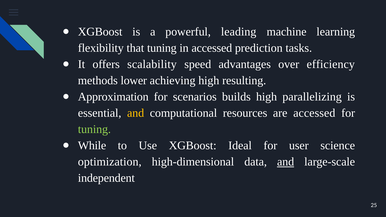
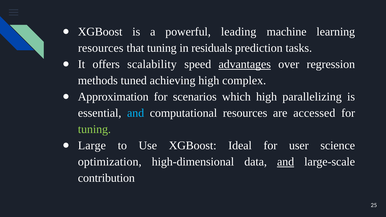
flexibility: flexibility -> resources (101, 48)
in accessed: accessed -> residuals (212, 48)
advantages underline: none -> present (245, 64)
efficiency: efficiency -> regression (331, 64)
lower: lower -> tuned (134, 81)
resulting: resulting -> complex (244, 81)
builds: builds -> which (236, 97)
and colour: yellow -> light blue (136, 113)
While: While -> Large (92, 146)
independent: independent -> contribution (106, 178)
